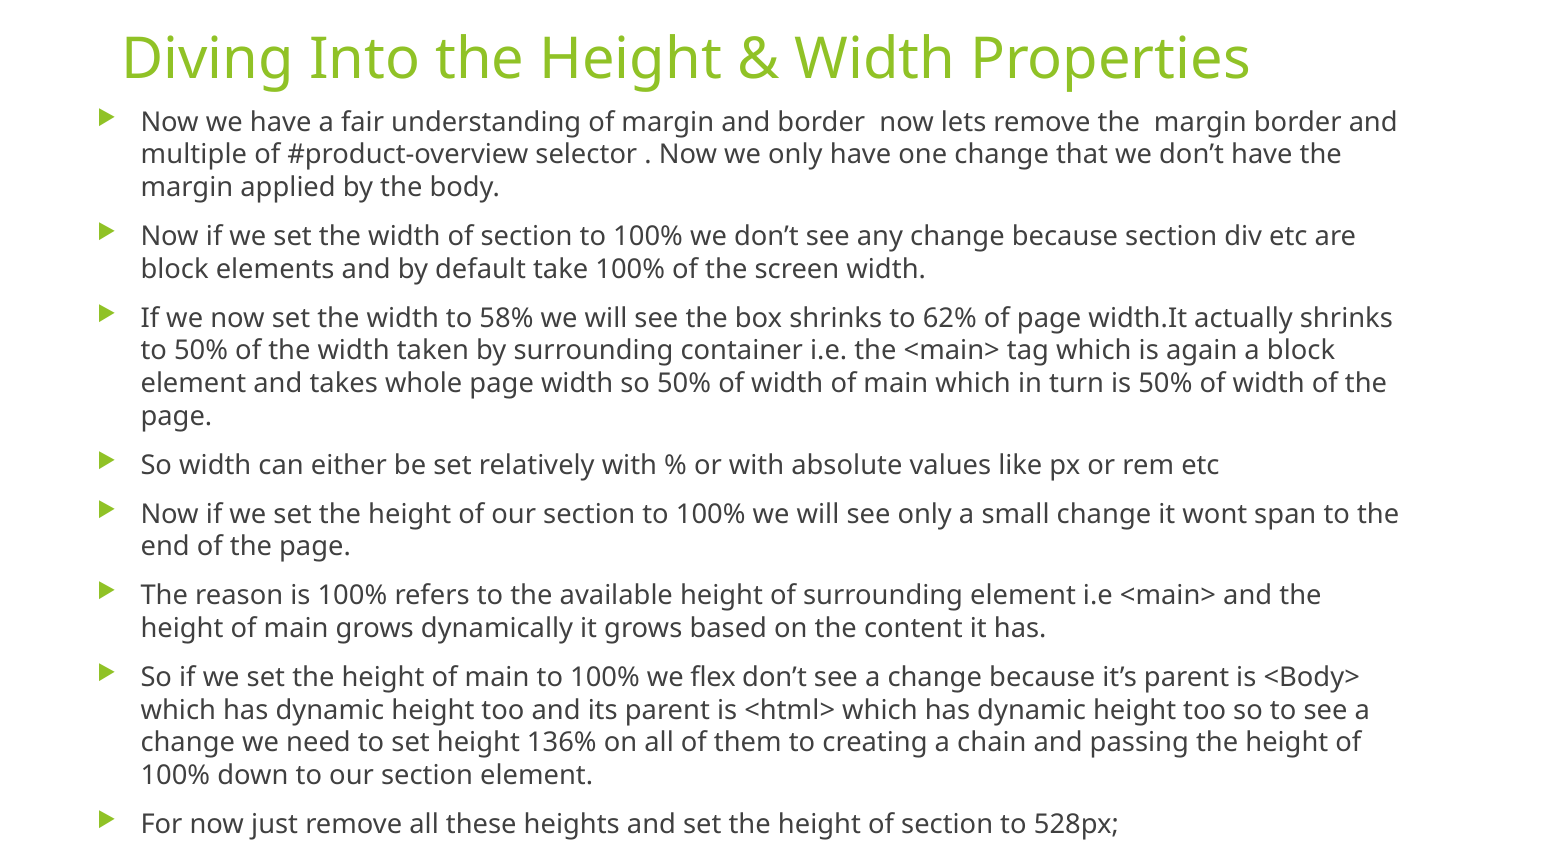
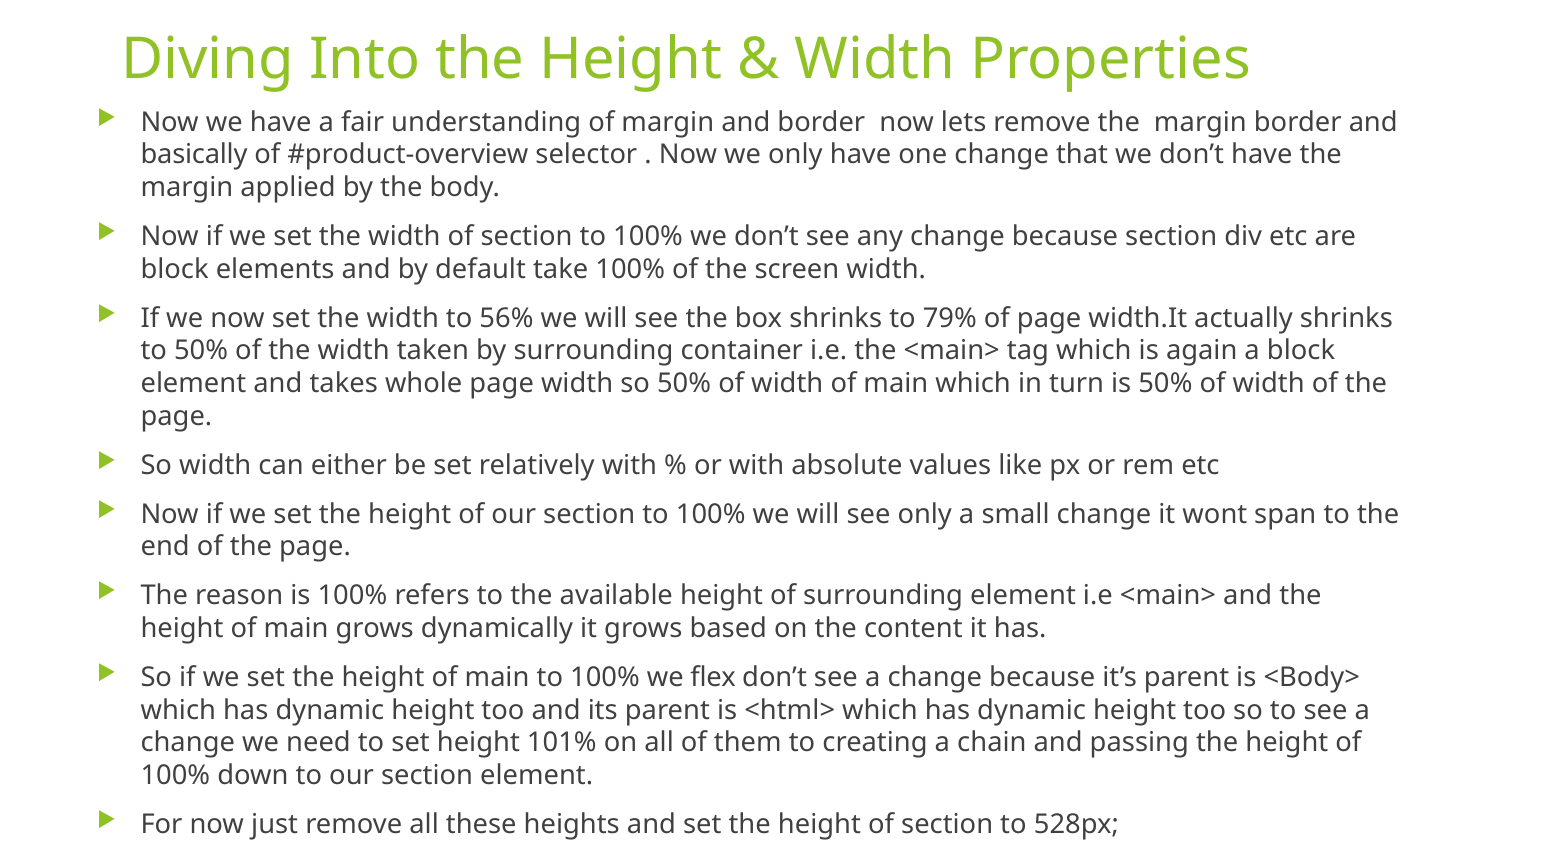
multiple: multiple -> basically (194, 155)
58%: 58% -> 56% (506, 318)
62%: 62% -> 79% (950, 318)
136%: 136% -> 101% (562, 743)
